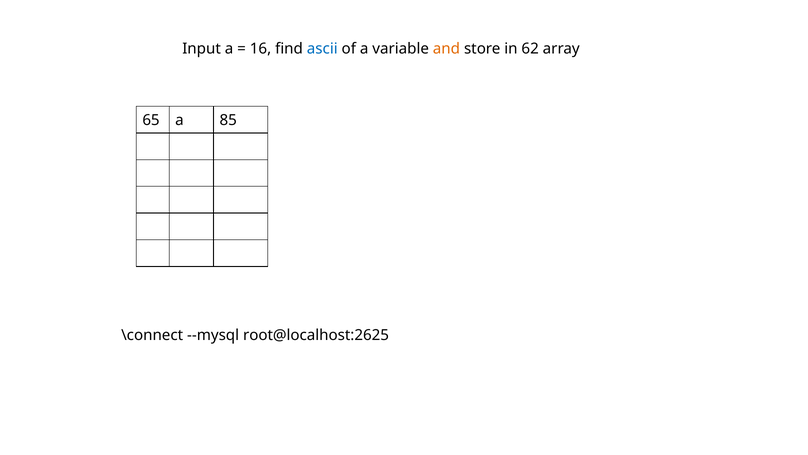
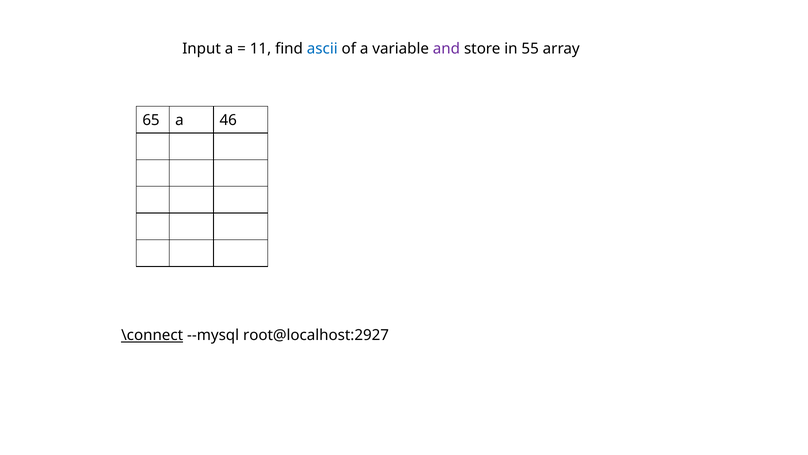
16: 16 -> 11 (261, 48)
and colour: orange -> purple (446, 48)
62: 62 -> 55 (530, 48)
85: 85 -> 46 (228, 120)
\connect underline: none -> present (152, 335)
root@localhost:2625: root@localhost:2625 -> root@localhost:2927 (316, 335)
